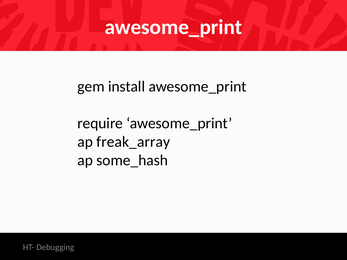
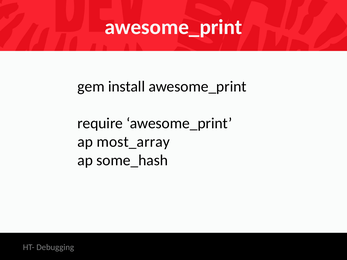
freak_array: freak_array -> most_array (133, 142)
